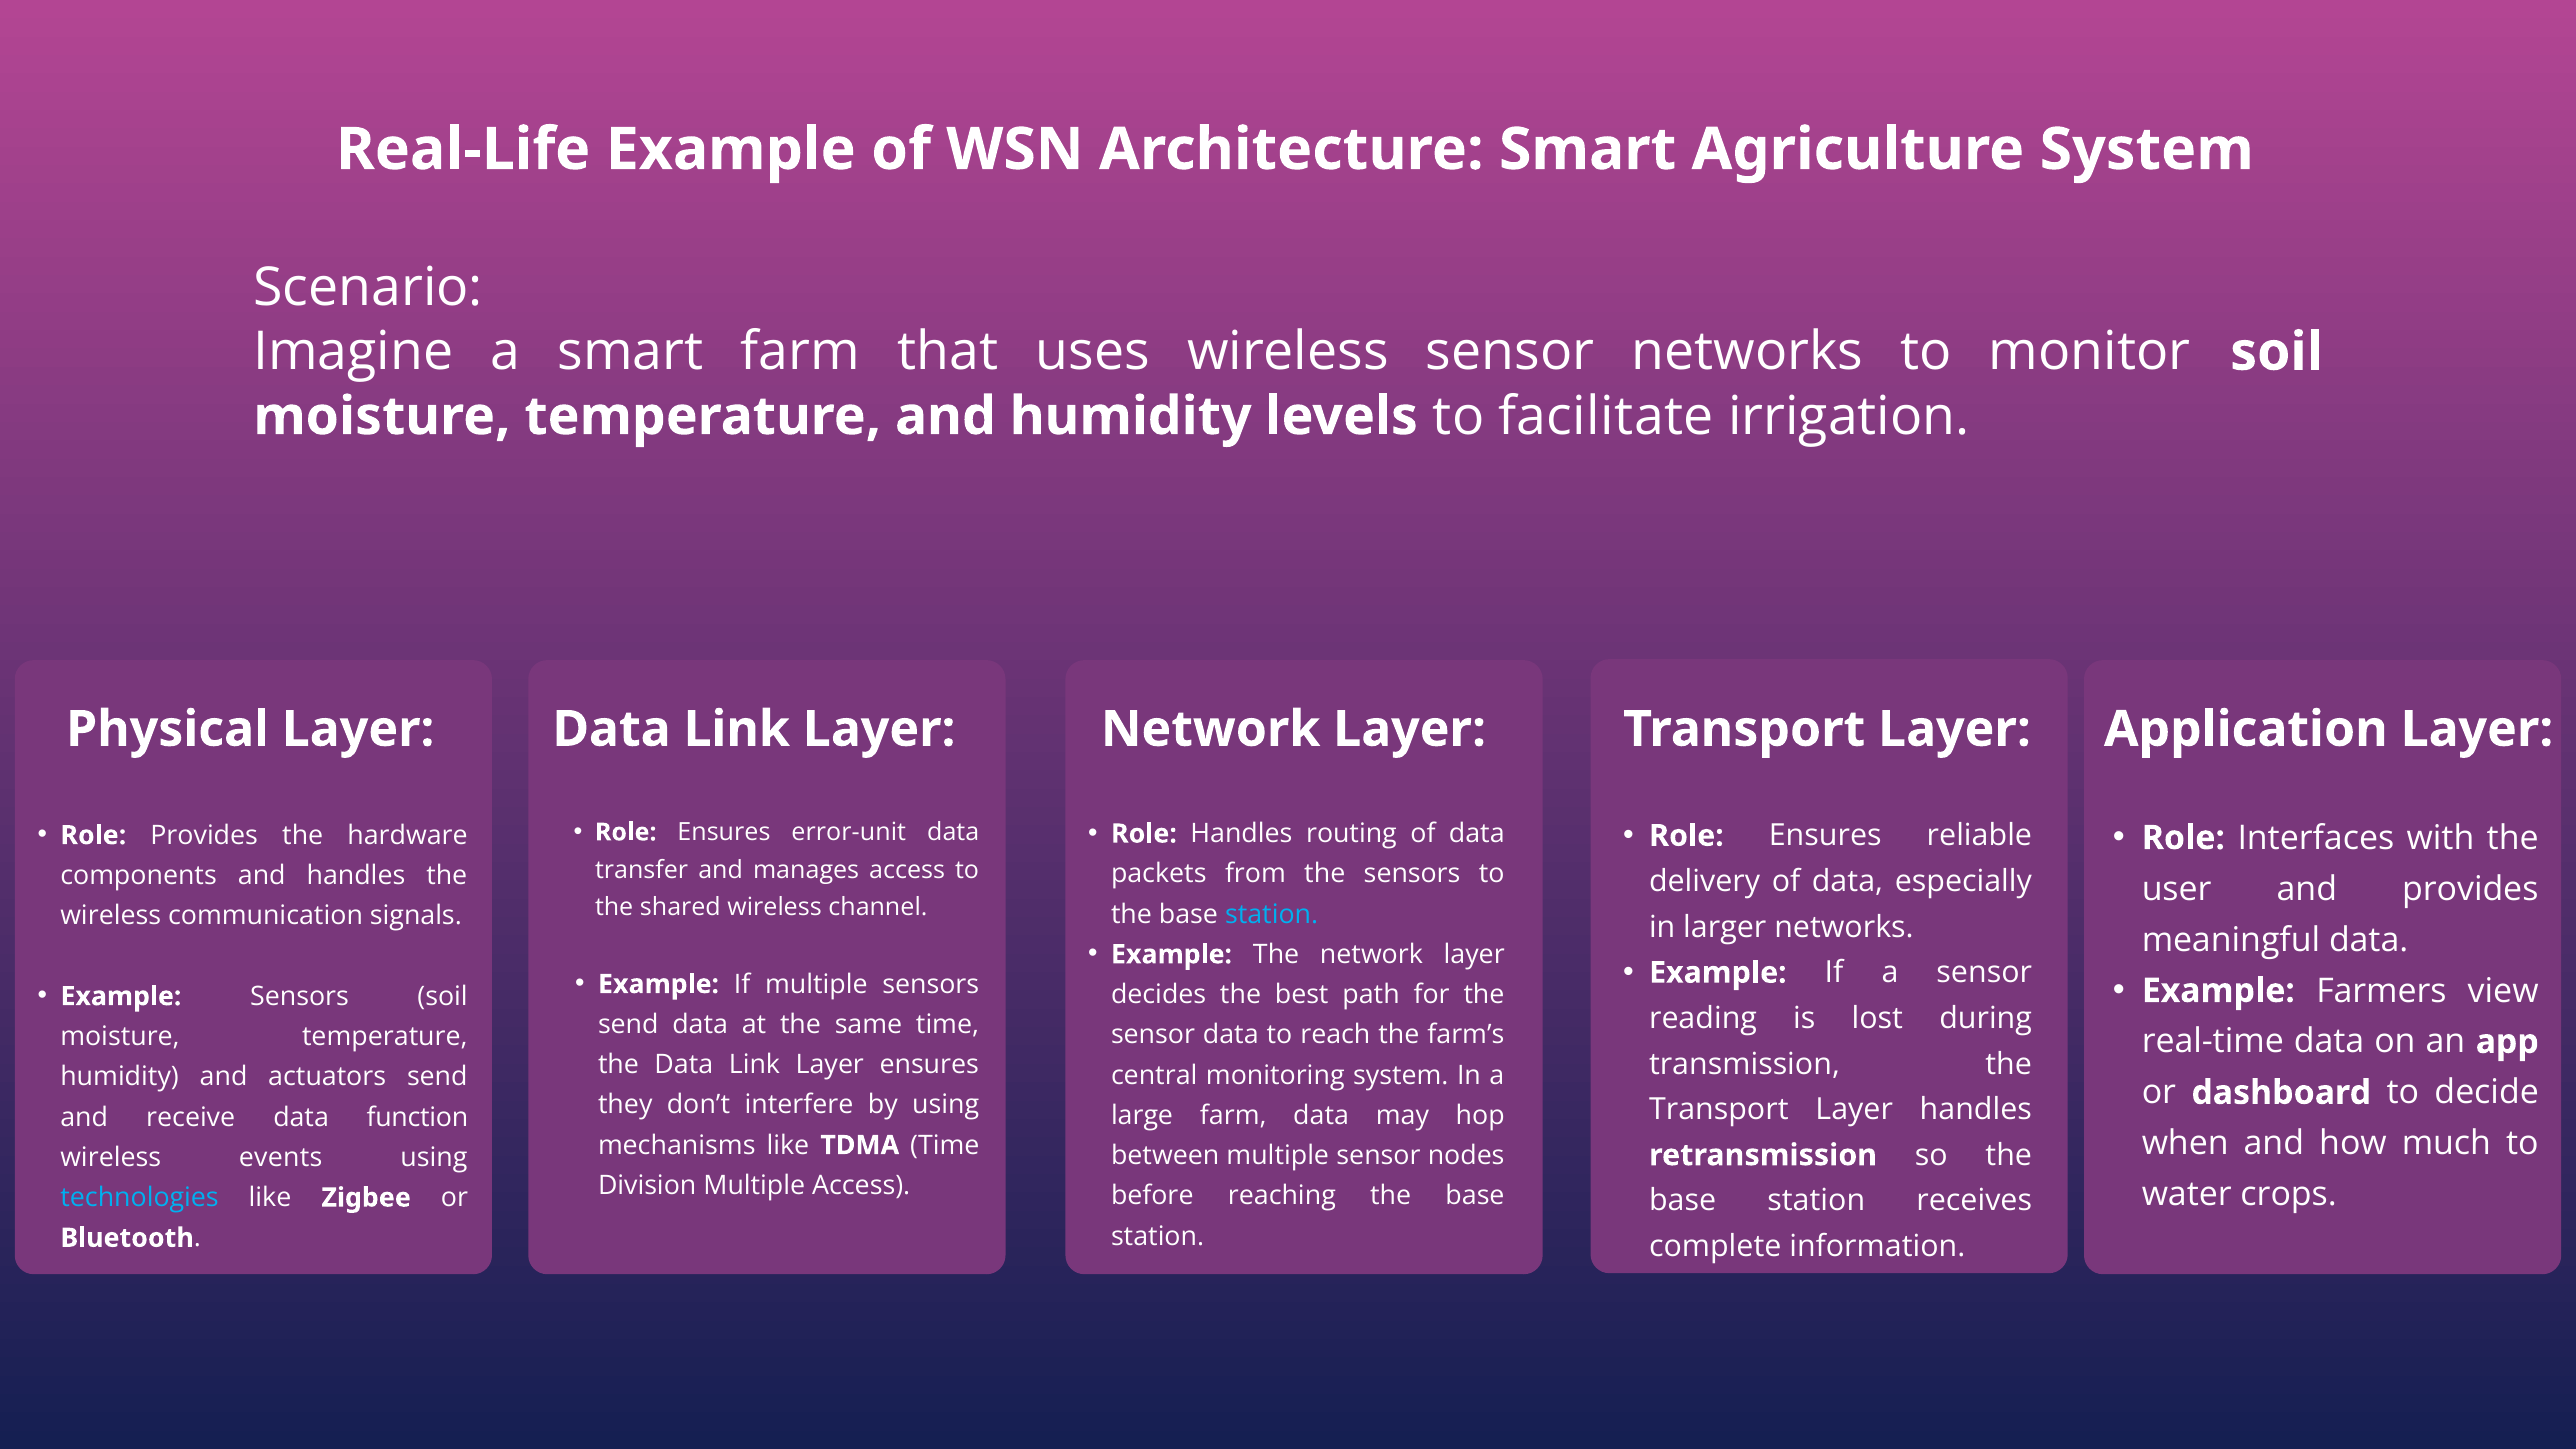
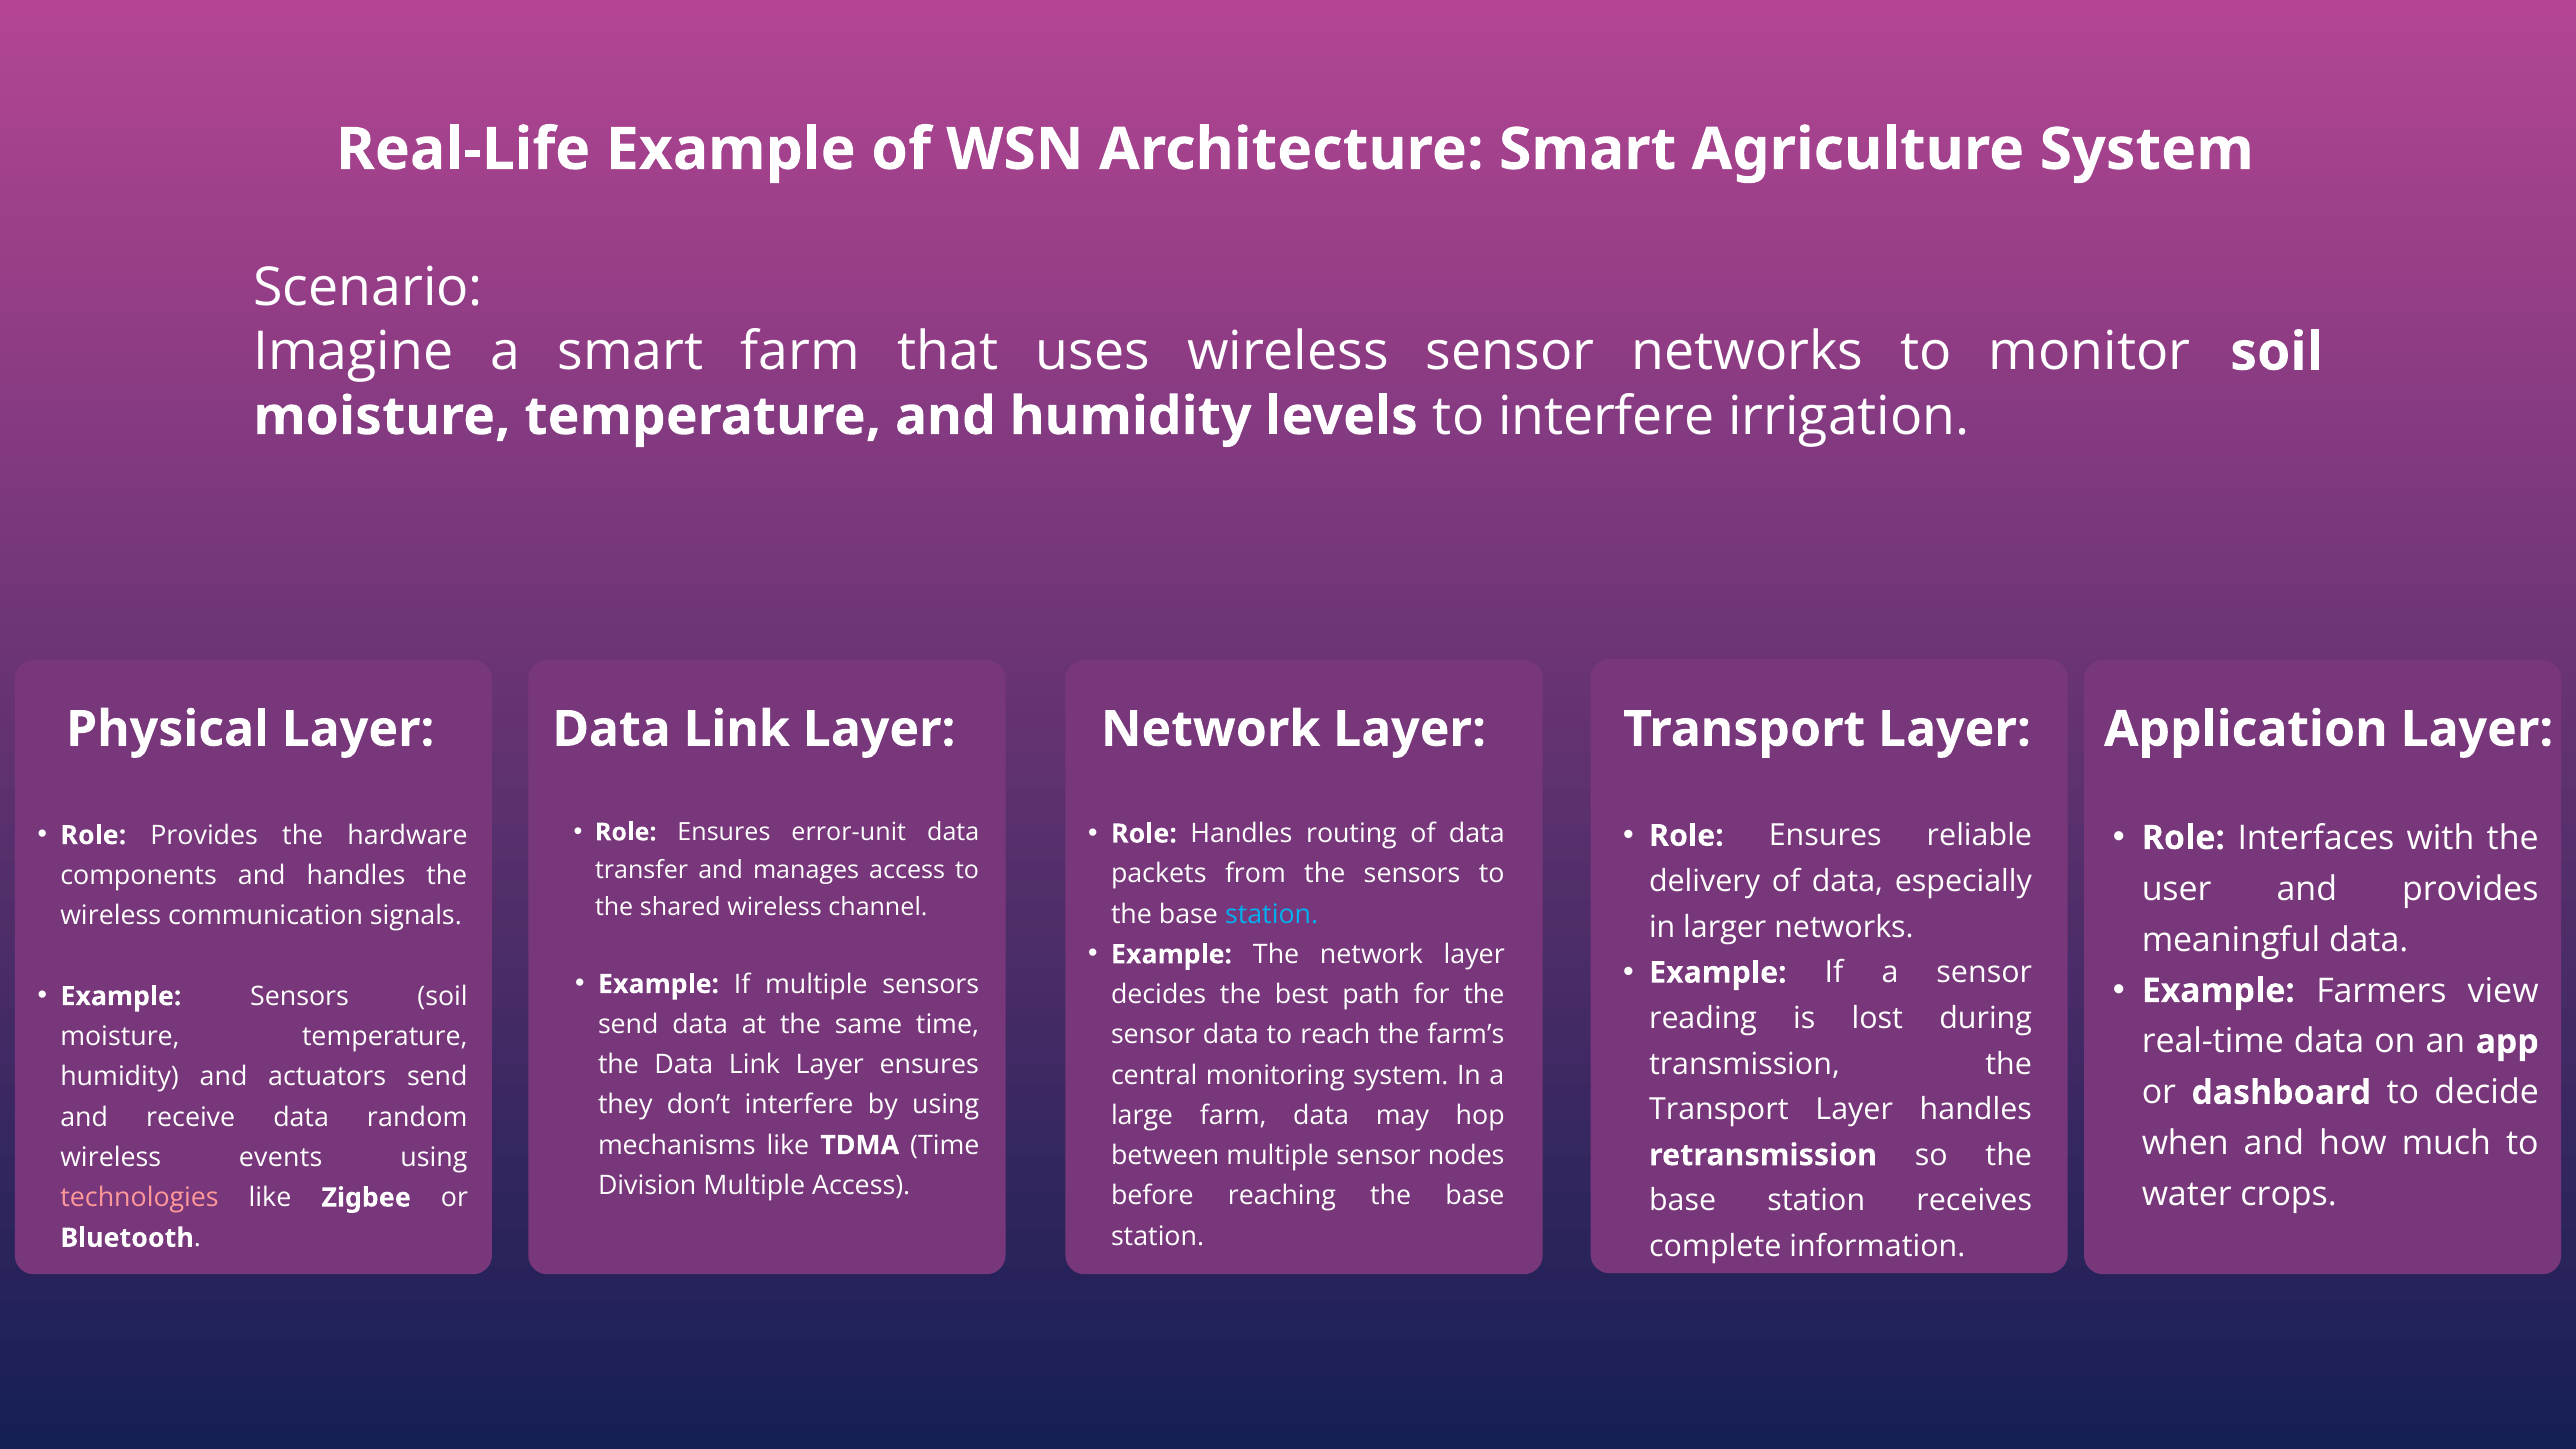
to facilitate: facilitate -> interfere (1606, 416)
function: function -> random (417, 1117)
technologies colour: light blue -> pink (140, 1198)
